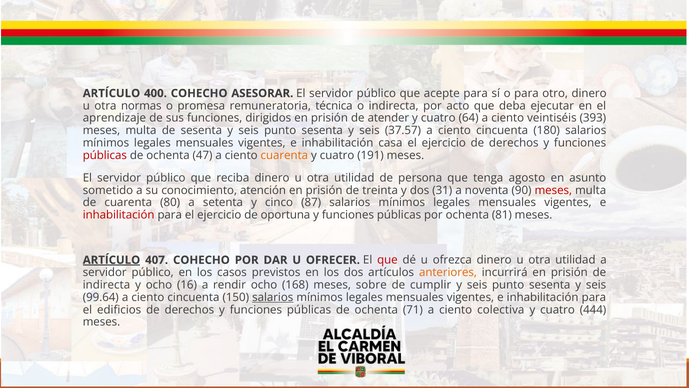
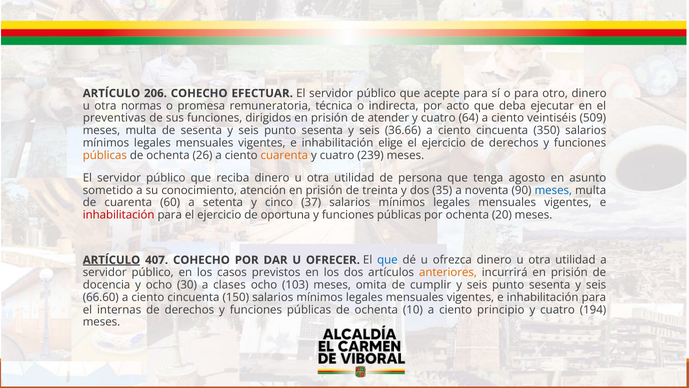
400: 400 -> 206 (155, 93)
ASESORAR: ASESORAR -> EFECTUAR (262, 93)
aprendizaje: aprendizaje -> preventivas (114, 118)
393: 393 -> 509 (593, 118)
37.57: 37.57 -> 36.66 (403, 130)
180: 180 -> 350 (547, 130)
casa: casa -> elige (391, 143)
públicas colour: red -> orange (105, 155)
47: 47 -> 26 (203, 155)
191: 191 -> 239 (371, 155)
31: 31 -> 35 (442, 190)
meses colour: red -> blue (553, 190)
80: 80 -> 60 (170, 202)
87: 87 -> 37 (311, 202)
81: 81 -> 20 (502, 215)
que colour: red -> blue (387, 260)
indirecta: indirecta -> docencia (107, 285)
16: 16 -> 30 (187, 285)
rendir: rendir -> clases (229, 285)
168: 168 -> 103 (295, 285)
sobre: sobre -> omita (371, 285)
99.64: 99.64 -> 66.60 (101, 297)
salarios underline: present -> none (273, 297)
edificios: edificios -> internas (119, 309)
71: 71 -> 10 (413, 309)
colectiva: colectiva -> principio (501, 309)
444: 444 -> 194 (593, 309)
